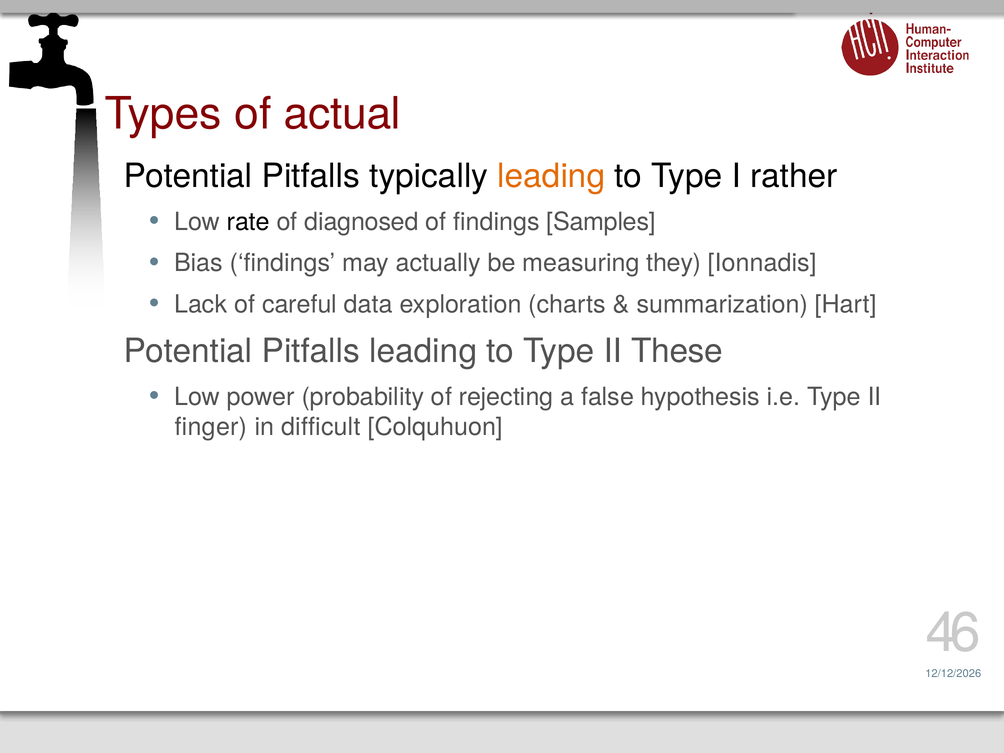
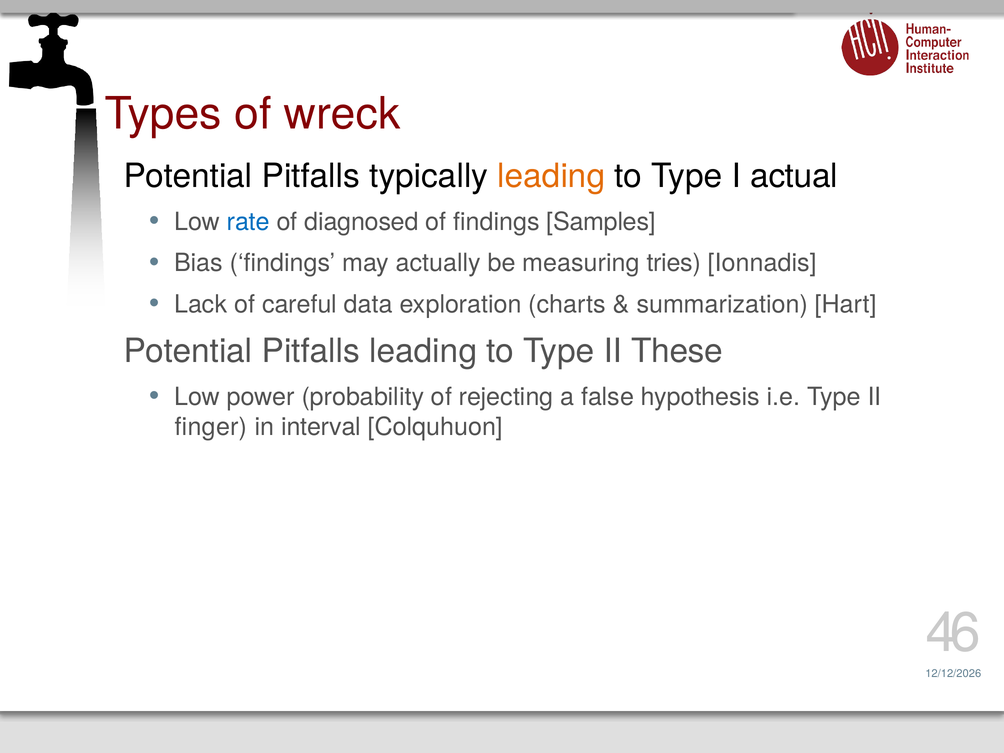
actual: actual -> wreck (342, 114)
rather: rather -> actual (794, 176)
rate colour: black -> blue (248, 222)
they: they -> tries (674, 263)
difficult: difficult -> interval (321, 427)
